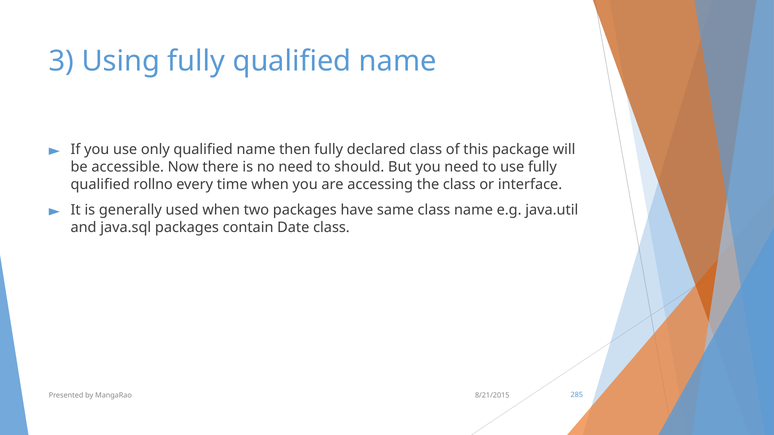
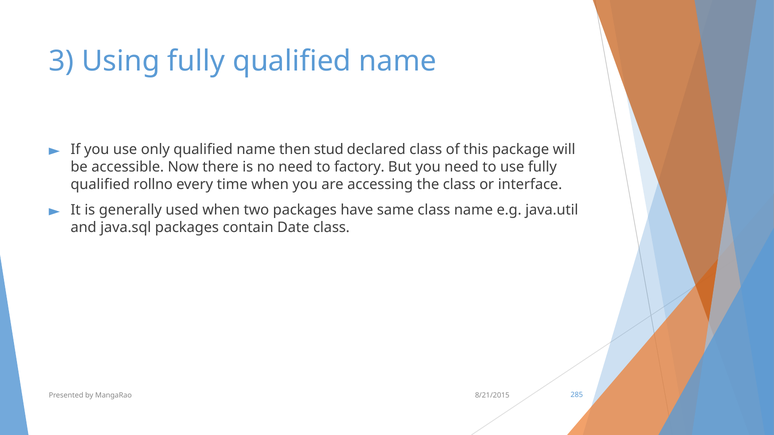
then fully: fully -> stud (329, 150)
should: should -> factory (359, 167)
